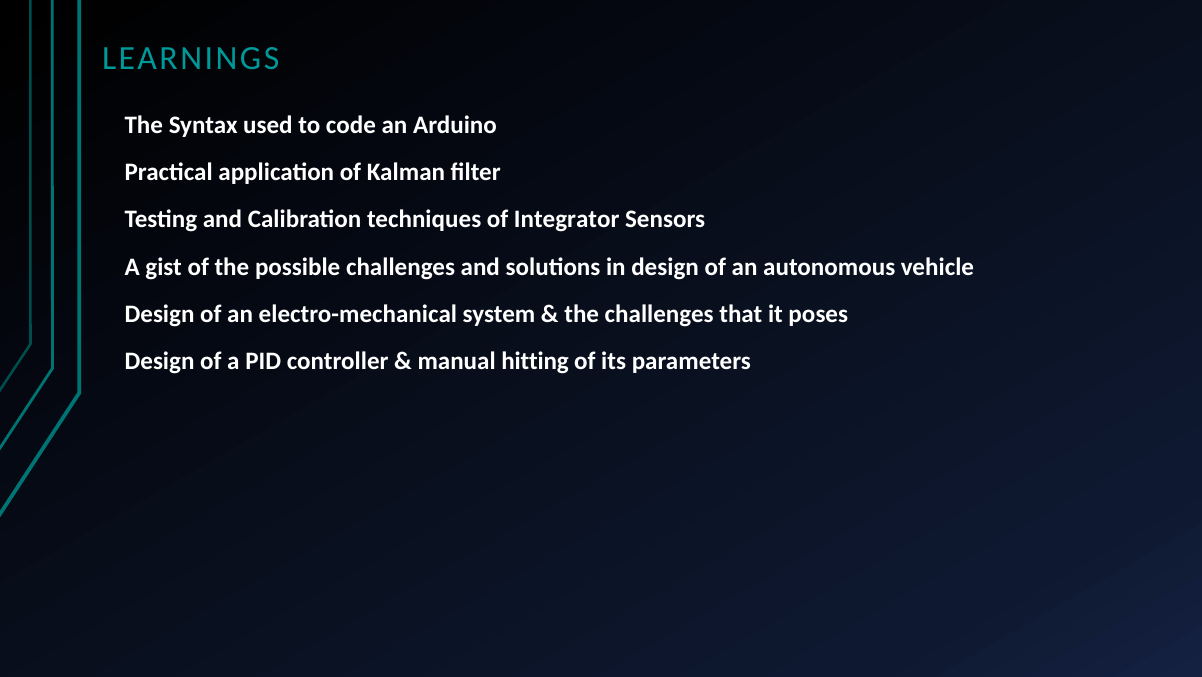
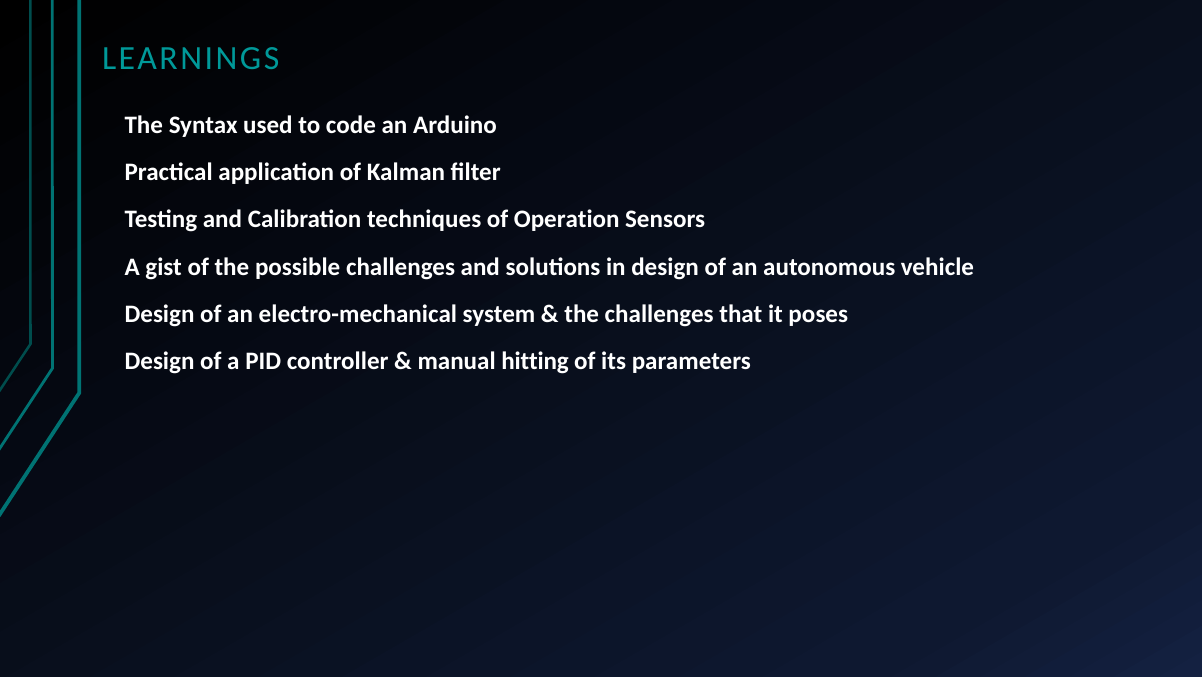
Integrator: Integrator -> Operation (567, 219)
